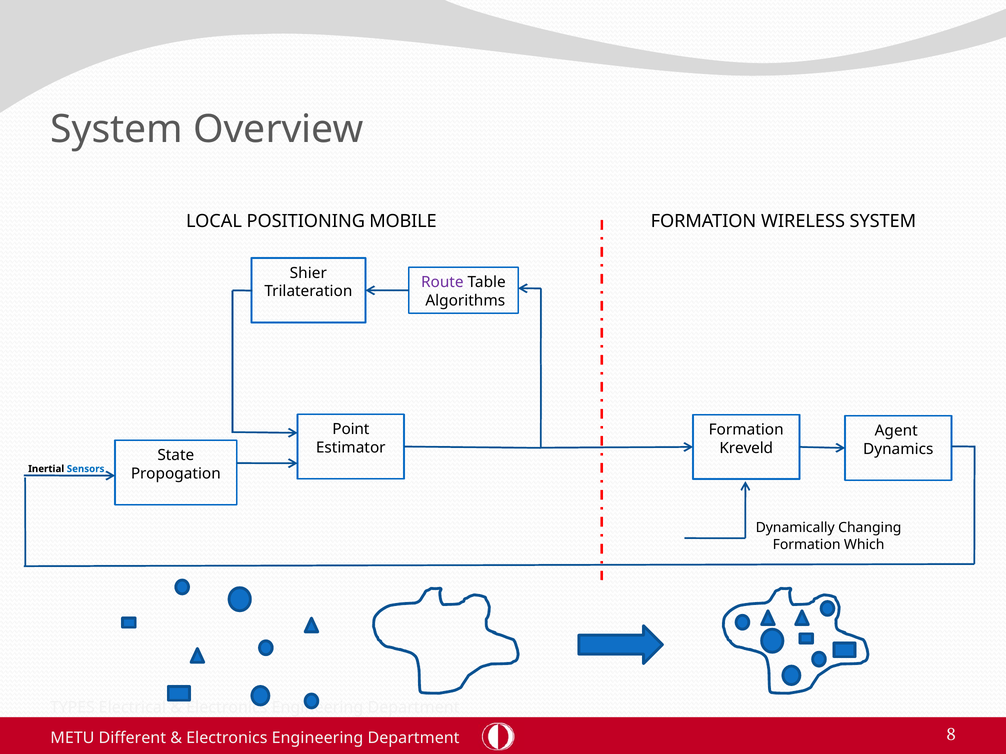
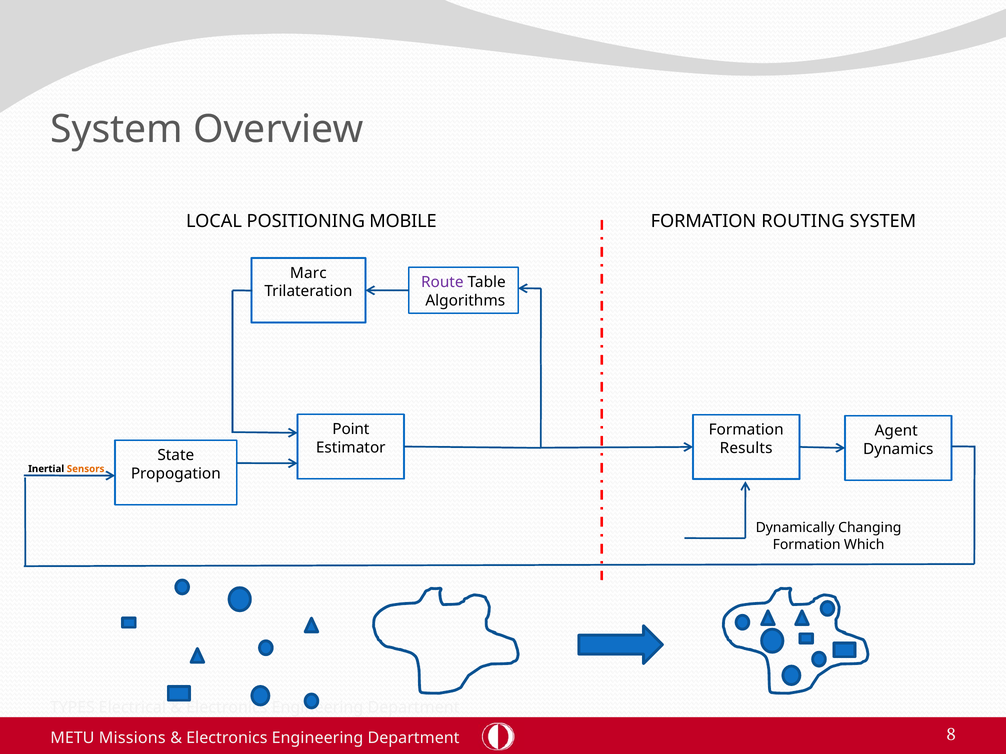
WIRELESS: WIRELESS -> ROUTING (803, 222)
Shier: Shier -> Marc (308, 273)
Kreveld: Kreveld -> Results (746, 448)
Sensors colour: blue -> orange (86, 469)
Different: Different -> Missions (132, 738)
